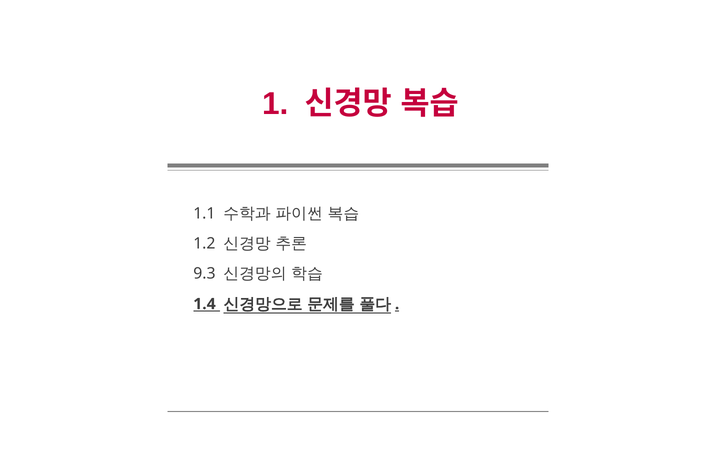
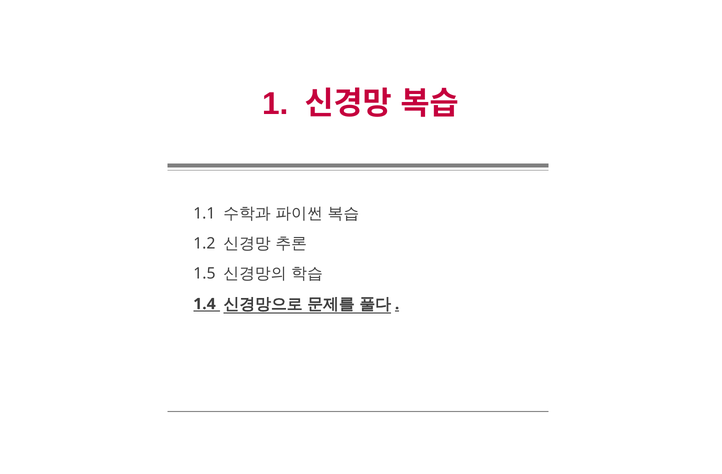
9.3: 9.3 -> 1.5 (204, 274)
